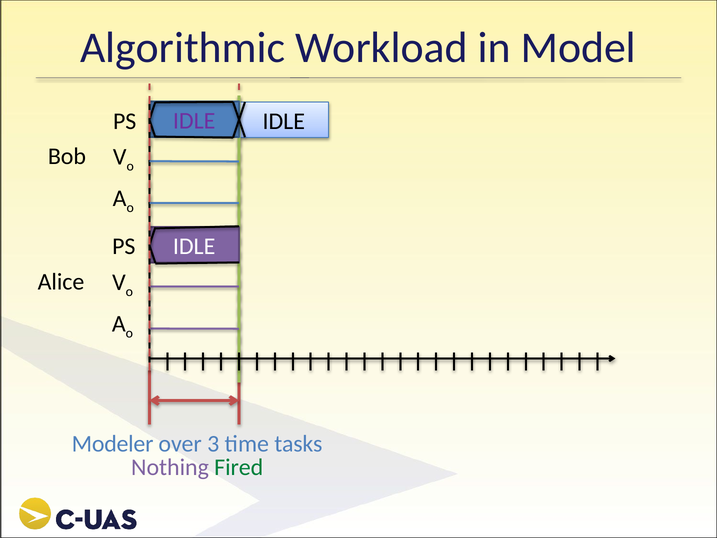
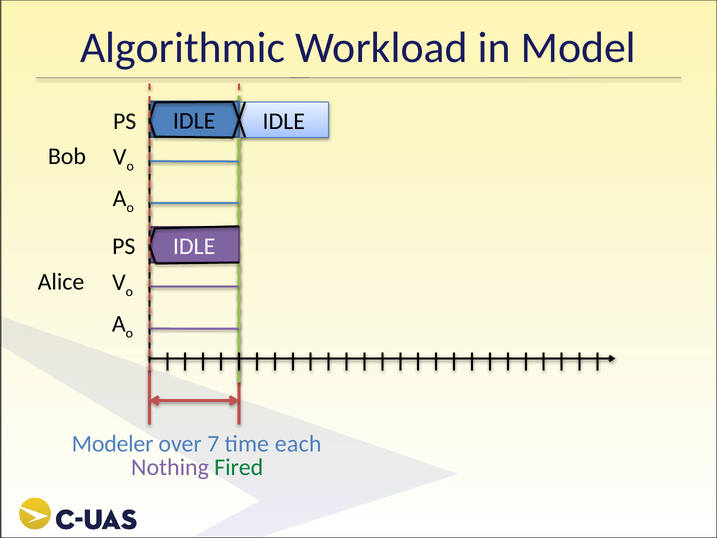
IDLE colour: purple -> black (194, 121)
3: 3 -> 7 (213, 444)
tasks: tasks -> each (298, 444)
